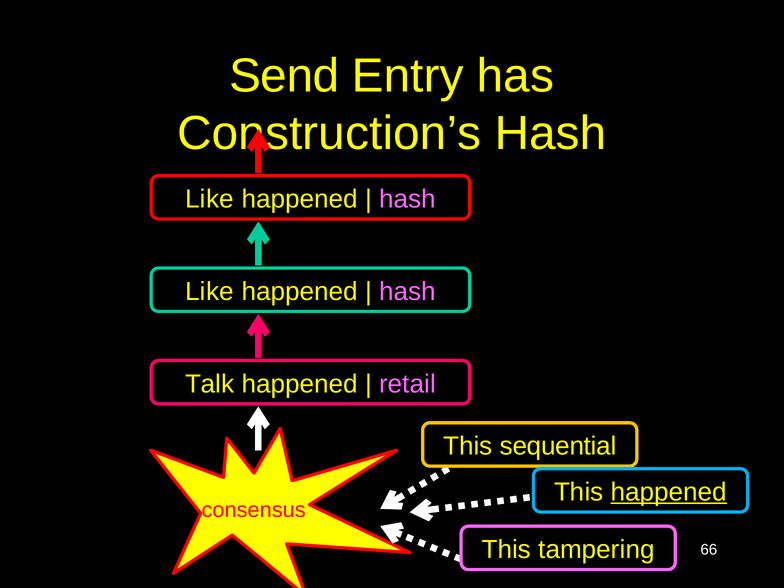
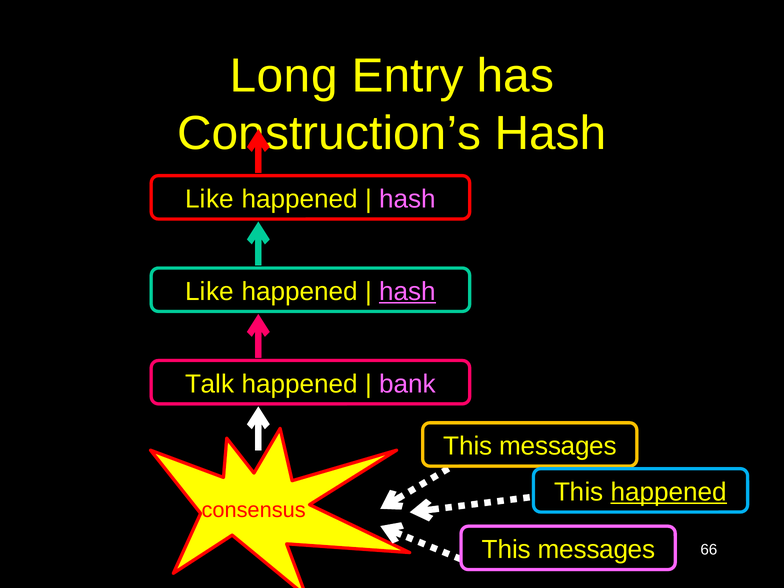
Send: Send -> Long (284, 76)
hash underline: none -> present (408, 292)
retail: retail -> bank (408, 384)
sequential: sequential -> messages (558, 446)
tampering: tampering -> messages (597, 550)
